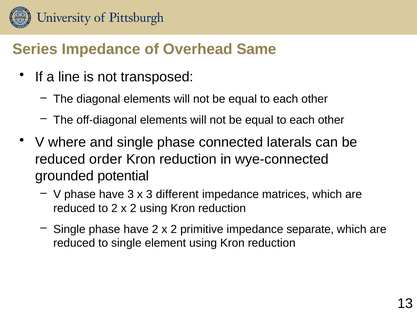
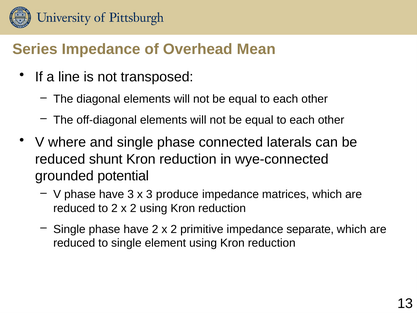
Same: Same -> Mean (256, 49)
order: order -> shunt (106, 159)
different: different -> produce (177, 194)
